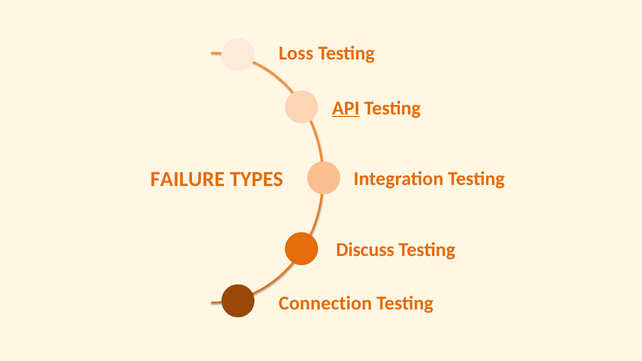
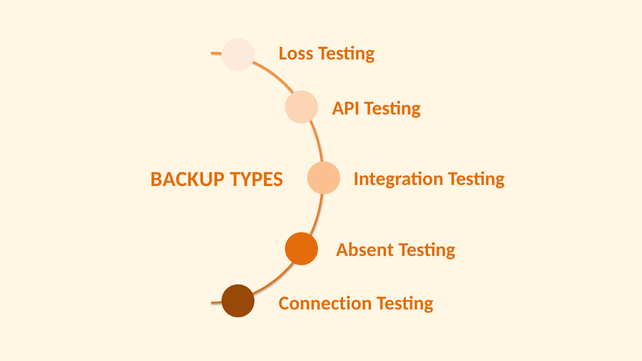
API underline: present -> none (346, 108)
FAILURE: FAILURE -> BACKUP (188, 179)
Discuss: Discuss -> Absent (365, 250)
